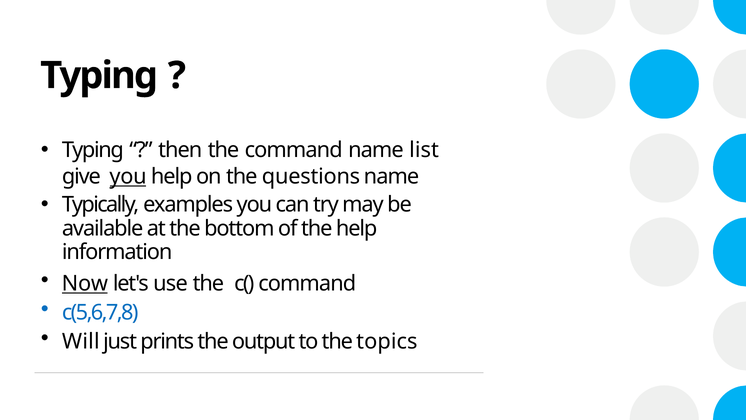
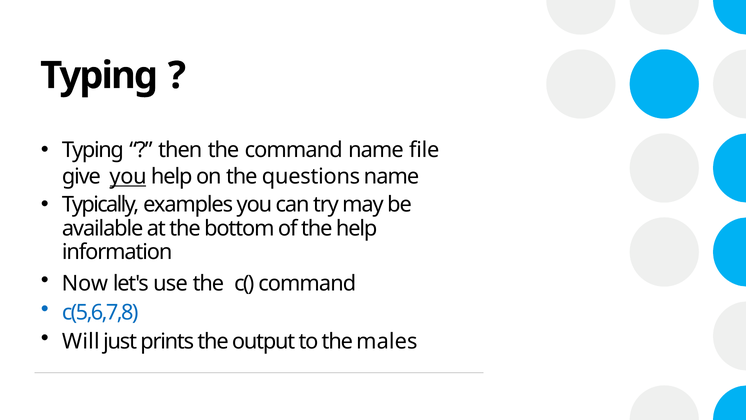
list: list -> file (424, 150)
Now underline: present -> none (85, 283)
topics: topics -> males (387, 341)
